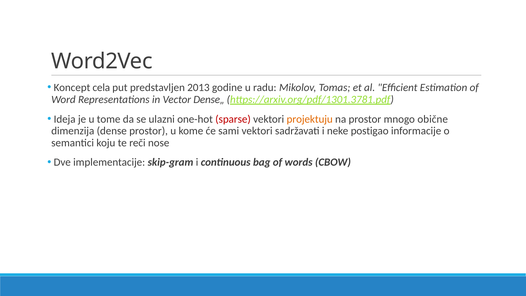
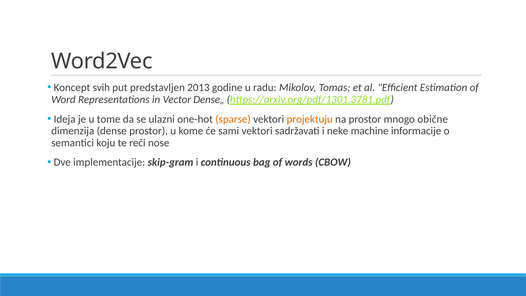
cela: cela -> svih (101, 87)
sparse colour: red -> orange (233, 119)
postigao: postigao -> machine (370, 131)
